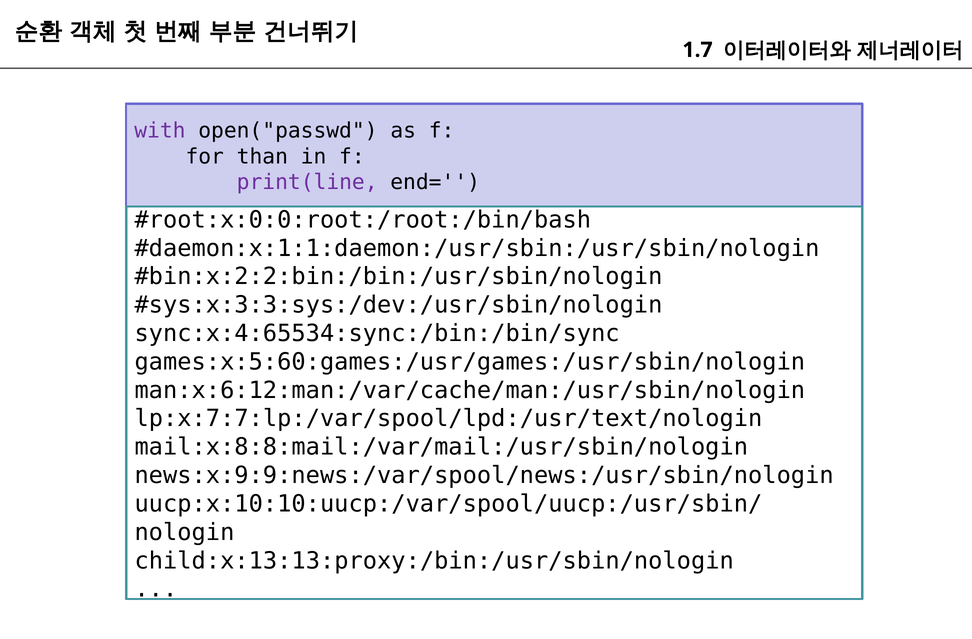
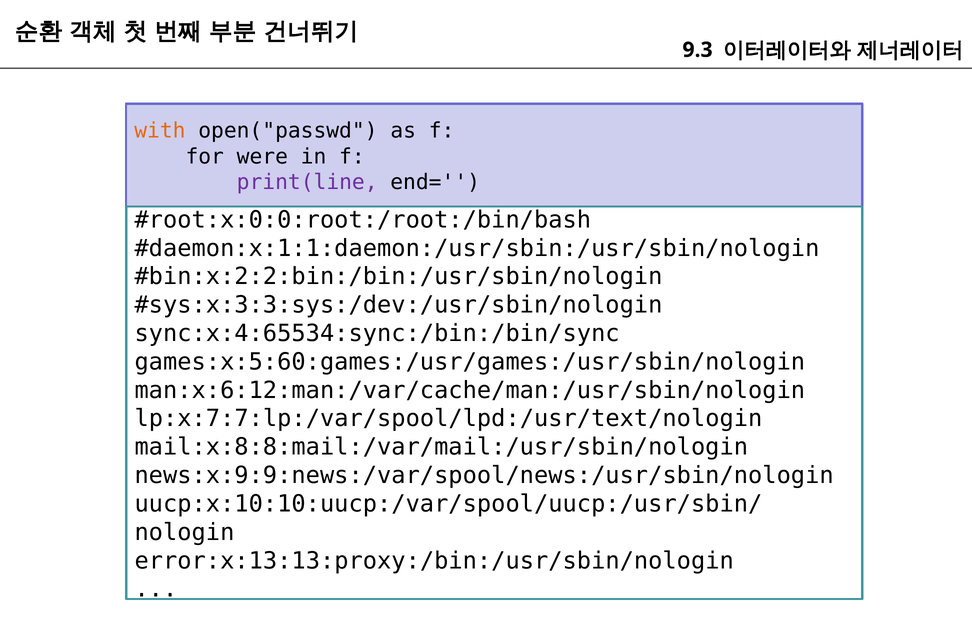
1.7: 1.7 -> 9.3 (698, 50)
with colour: purple -> orange (160, 131)
than: than -> were (262, 156)
child:x:13:13:proxy:/bin:/usr/sbin/nologin: child:x:13:13:proxy:/bin:/usr/sbin/nologin -> error:x:13:13:proxy:/bin:/usr/sbin/nologin (434, 560)
